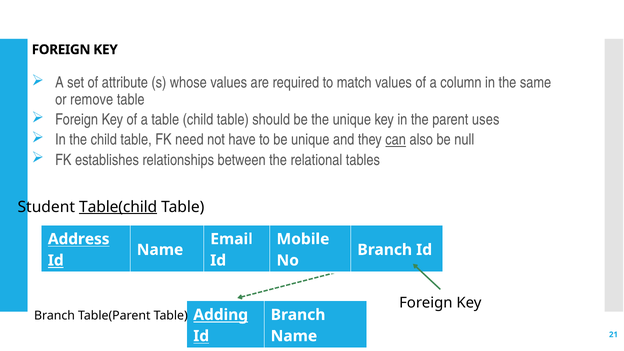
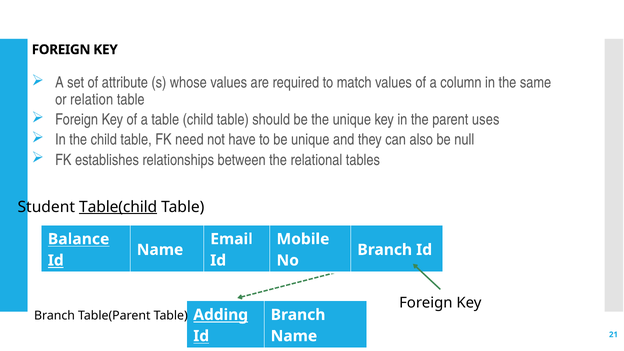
remove: remove -> relation (92, 100)
can underline: present -> none (396, 140)
Address: Address -> Balance (79, 239)
